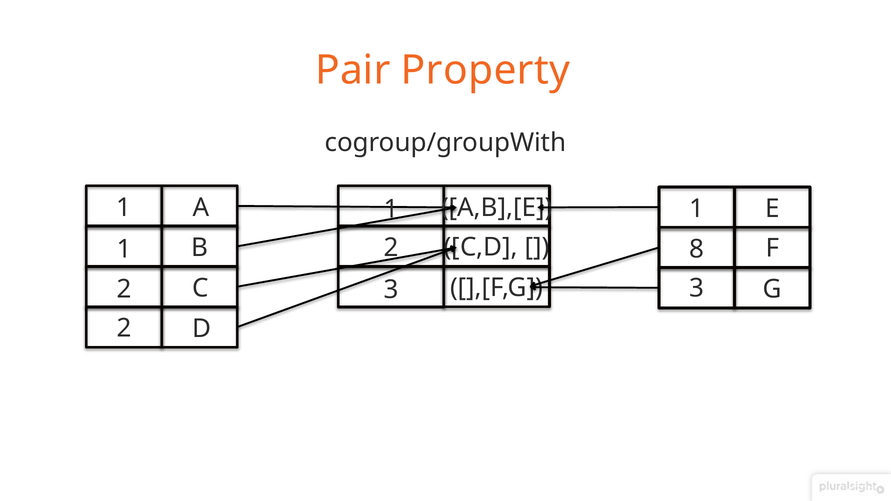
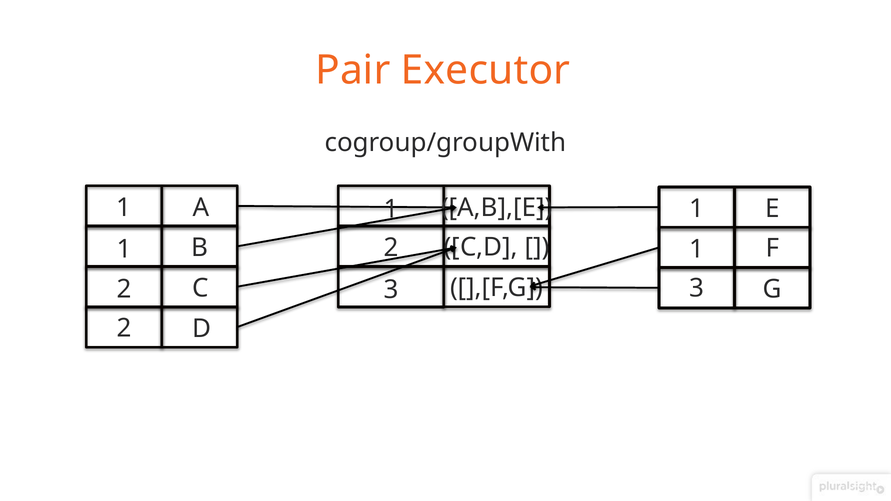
Property: Property -> Executor (486, 70)
B 8: 8 -> 1 (697, 249)
